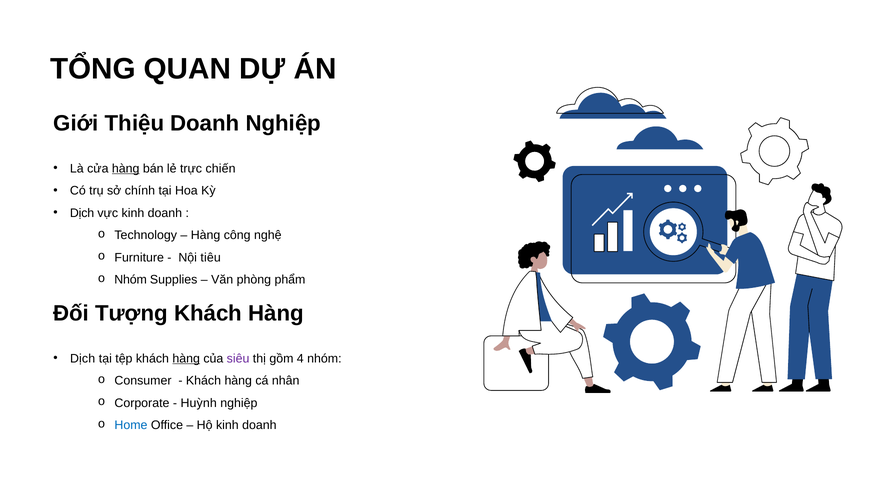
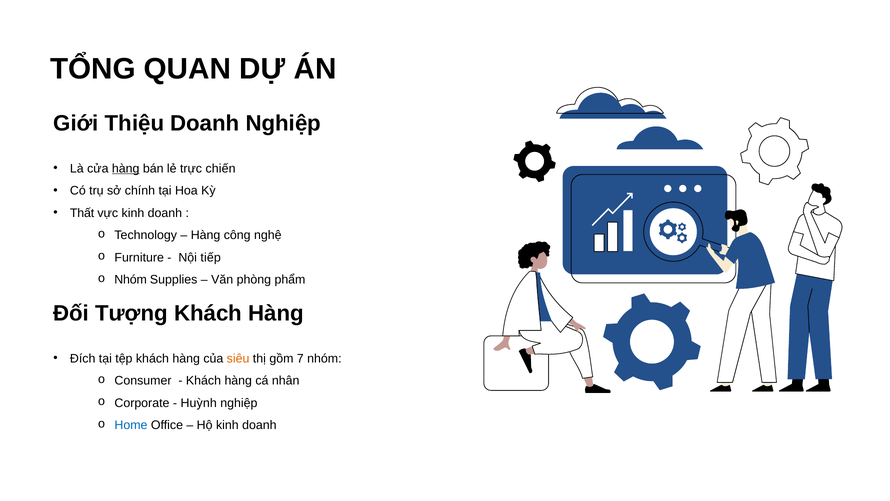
Dịch: Dịch -> Thất (82, 213)
tiêu: tiêu -> tiếp (211, 257)
Dịch: Dịch -> Đích (83, 358)
hàng underline: present -> none (186, 358)
siêu colour: purple -> orange (238, 358)
4: 4 -> 7 (300, 358)
